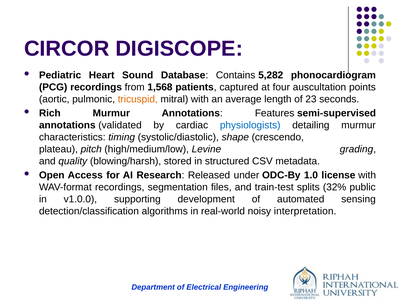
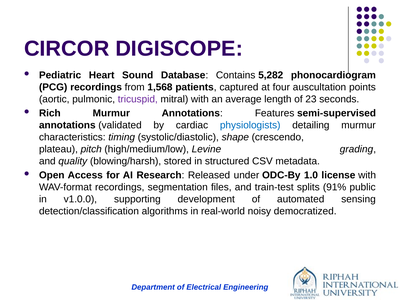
tricuspid colour: orange -> purple (138, 99)
32%: 32% -> 91% (335, 187)
interpretation: interpretation -> democratized (305, 211)
